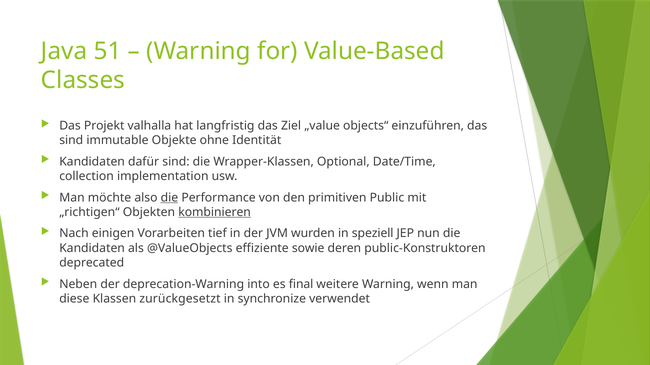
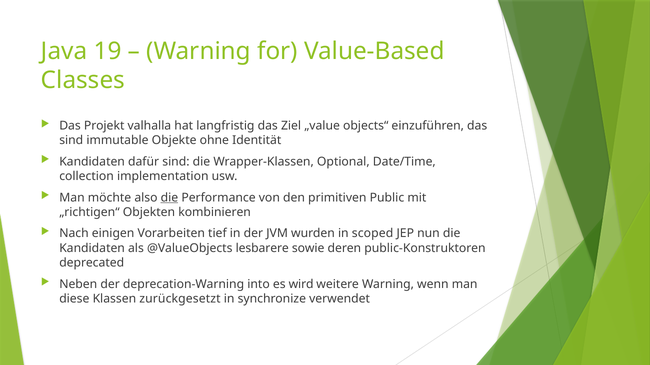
51: 51 -> 19 (108, 51)
kombinieren underline: present -> none (215, 212)
speziell: speziell -> scoped (373, 234)
effiziente: effiziente -> lesbarere (262, 248)
final: final -> wird (301, 285)
